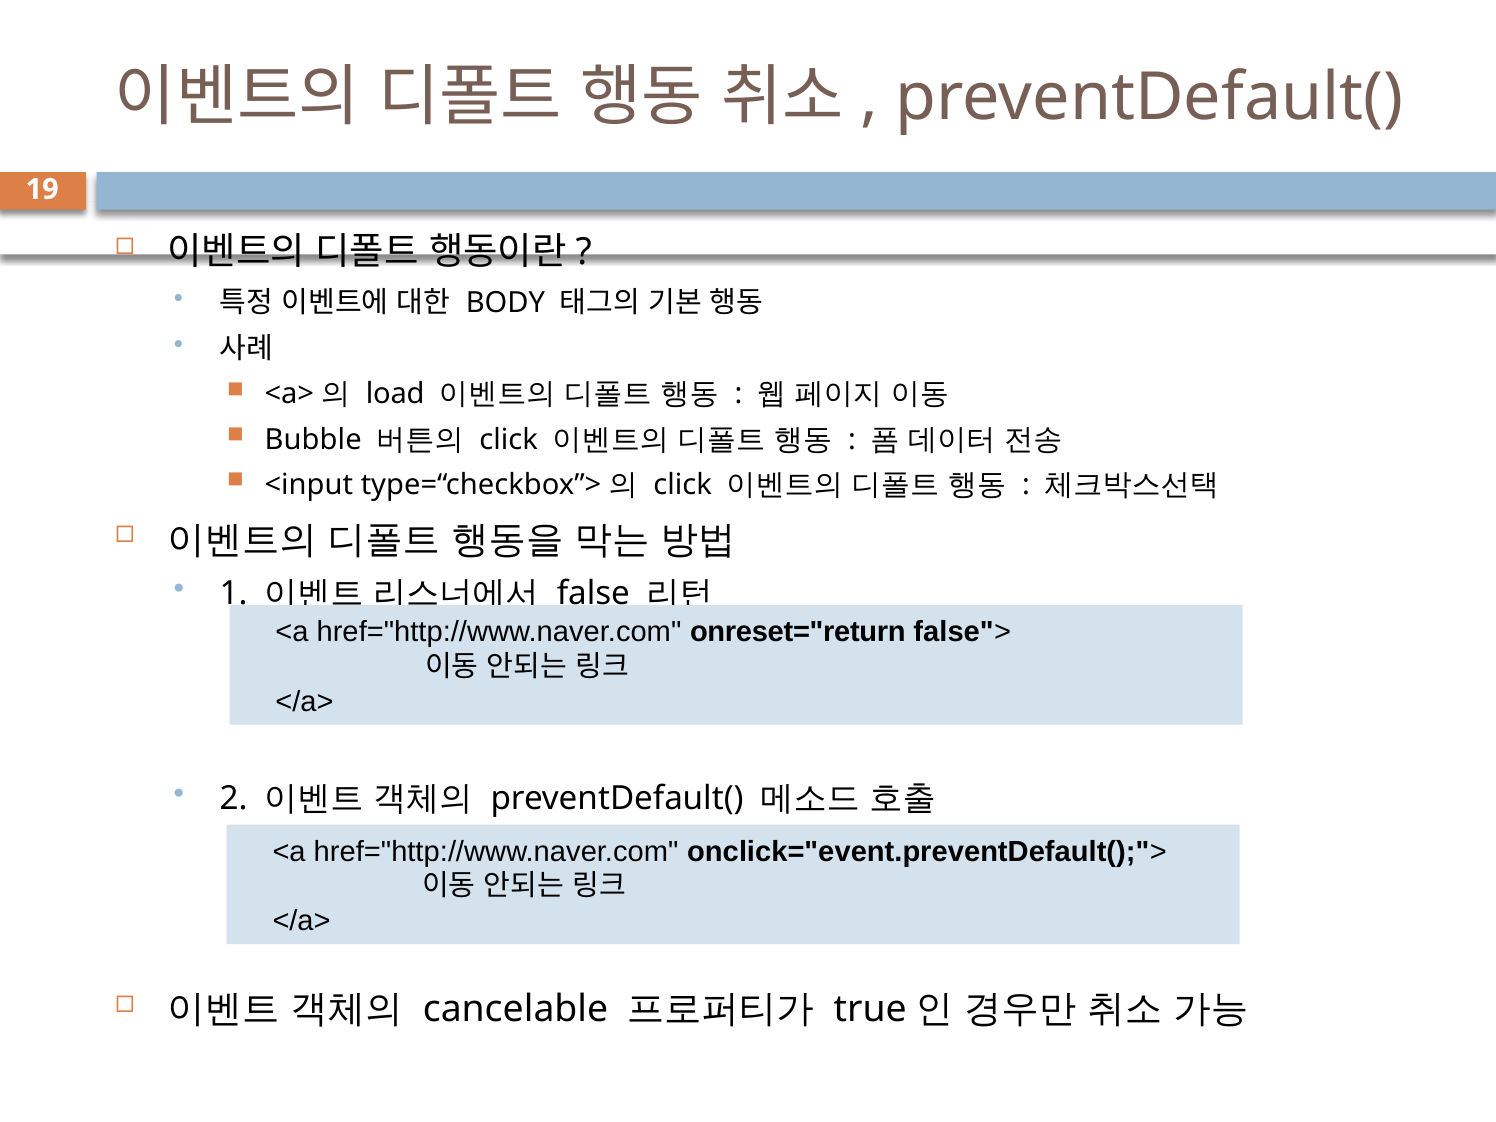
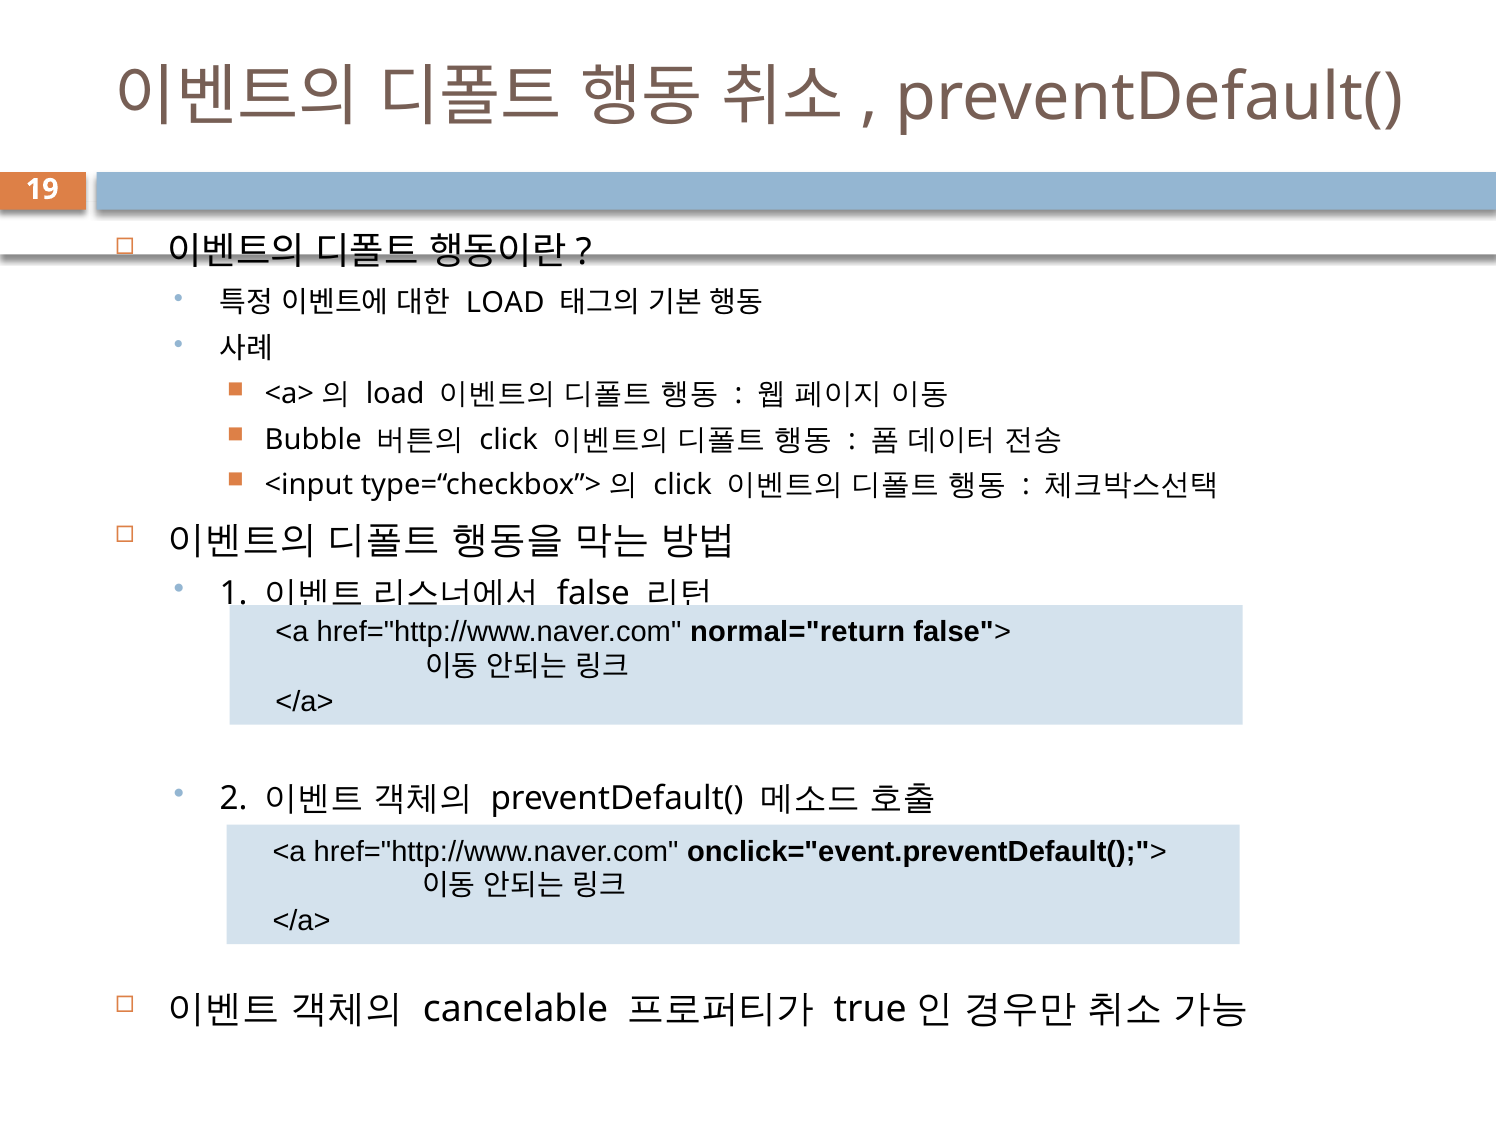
BODY: BODY -> LOAD (505, 302)
onreset="return: onreset="return -> normal="return (798, 632)
